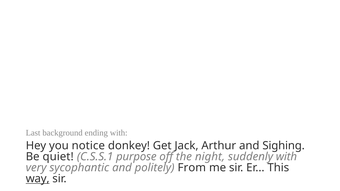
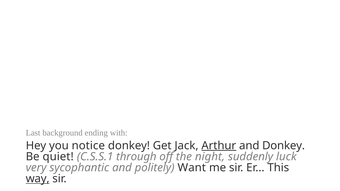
Arthur underline: none -> present (219, 146)
and Sighing: Sighing -> Donkey (284, 146)
purpose: purpose -> through (136, 157)
suddenly with: with -> luck (286, 157)
From: From -> Want (192, 168)
